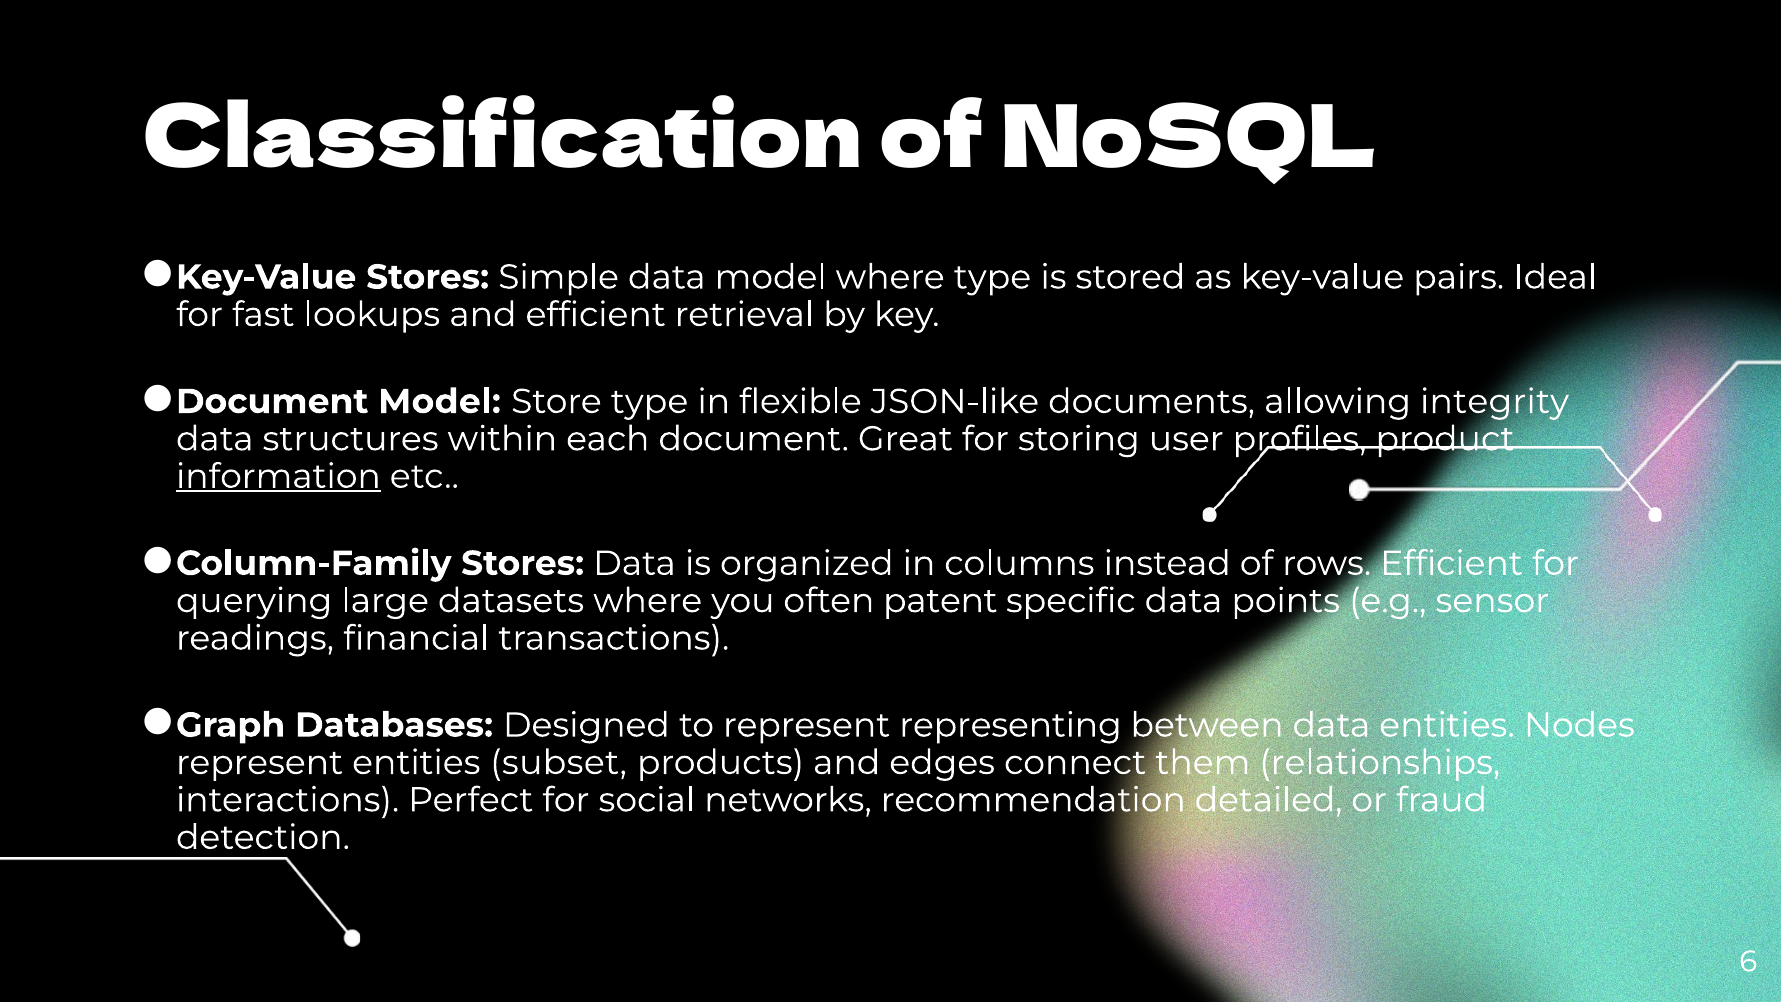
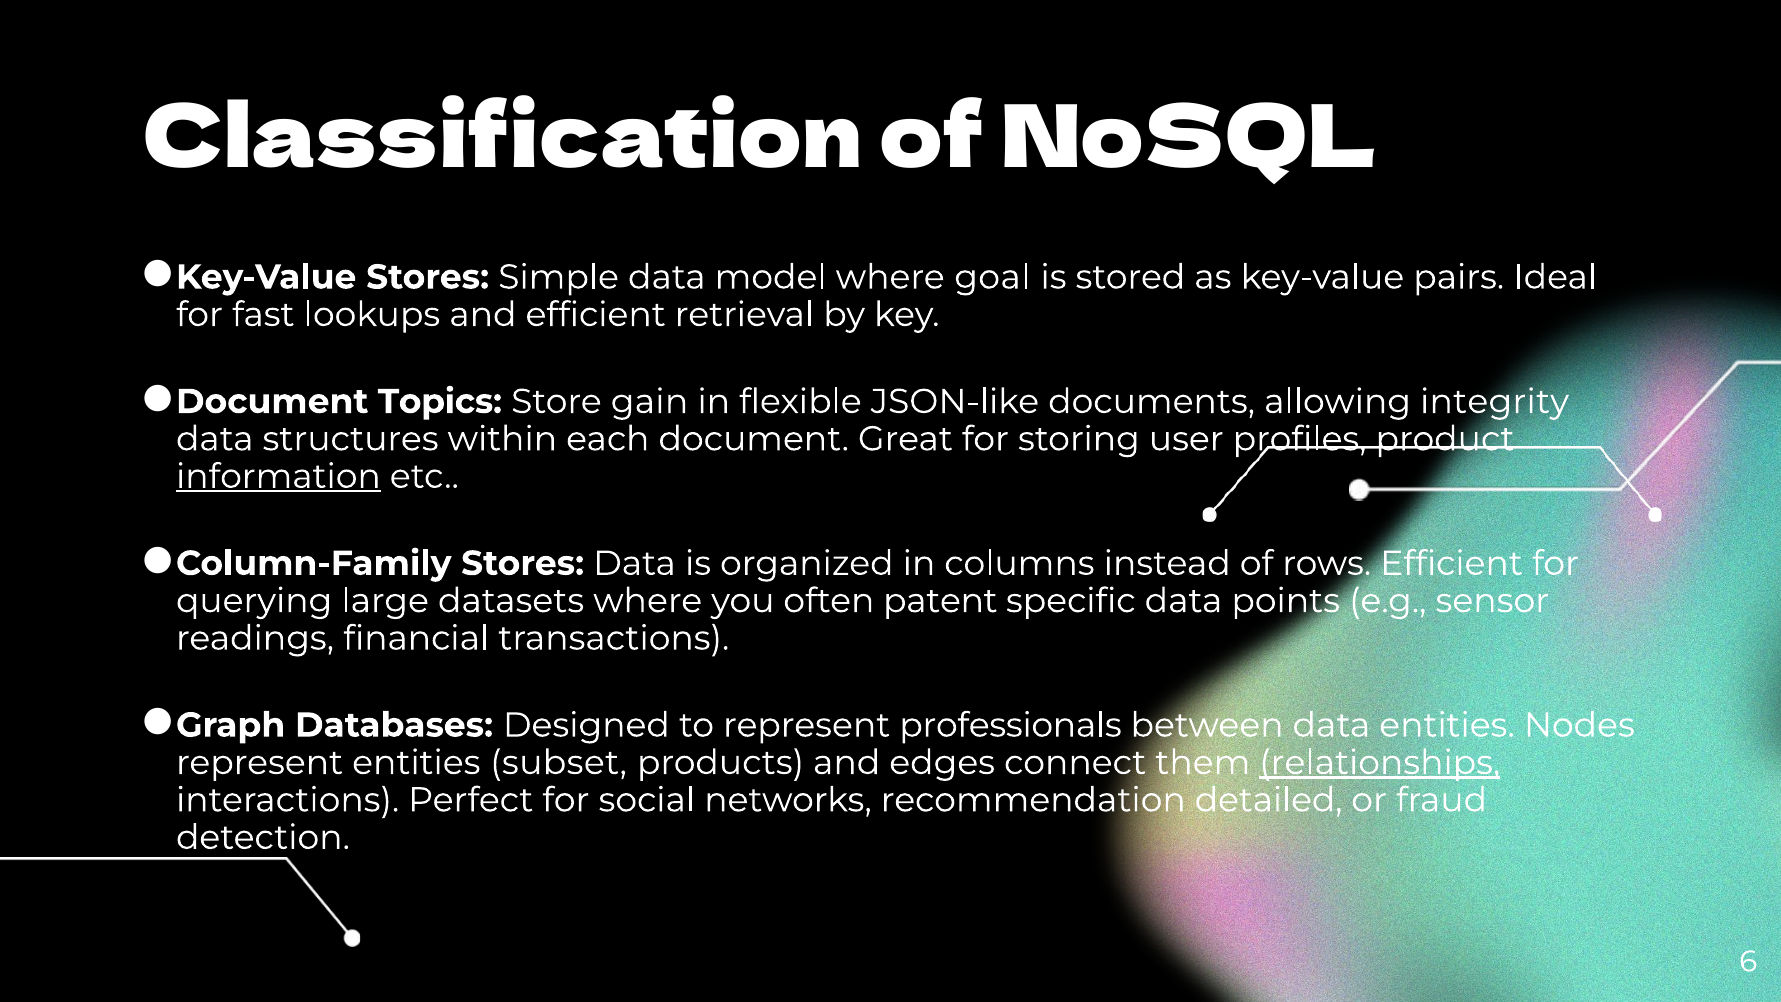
where type: type -> goal (992, 277)
Document Model: Model -> Topics (440, 401)
Store type: type -> gain (649, 401)
representing: representing -> professionals (1011, 725)
relationships underline: none -> present (1380, 762)
